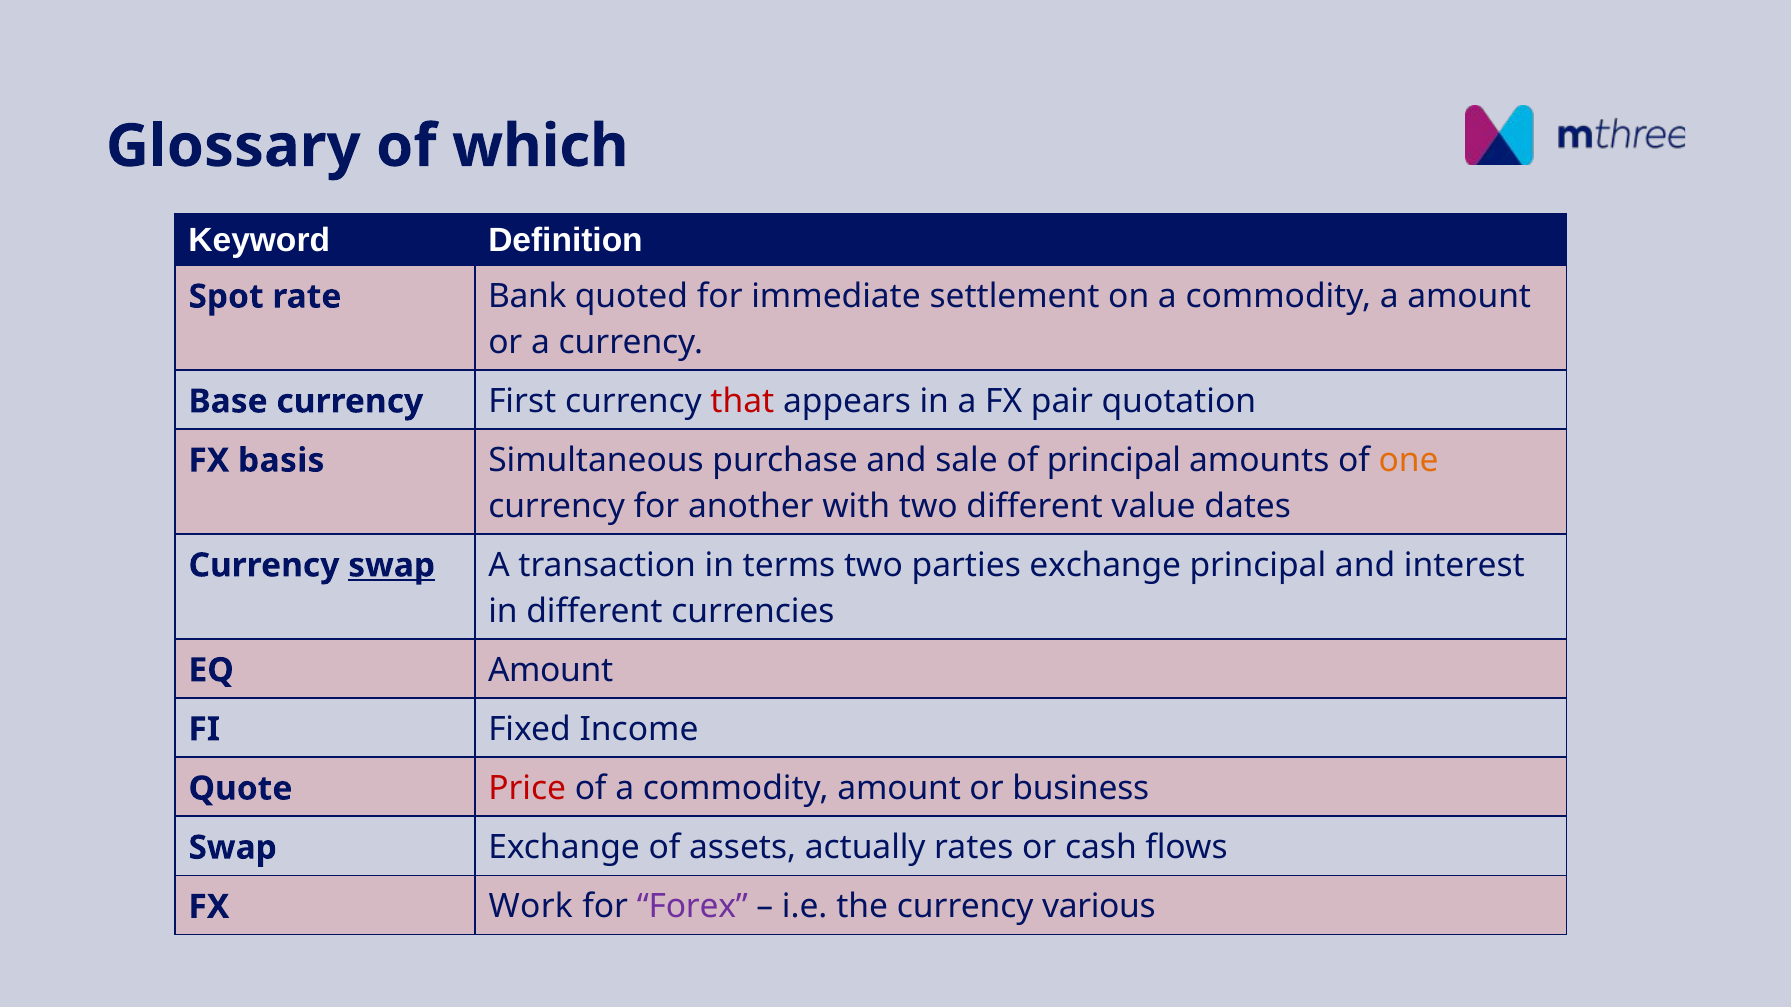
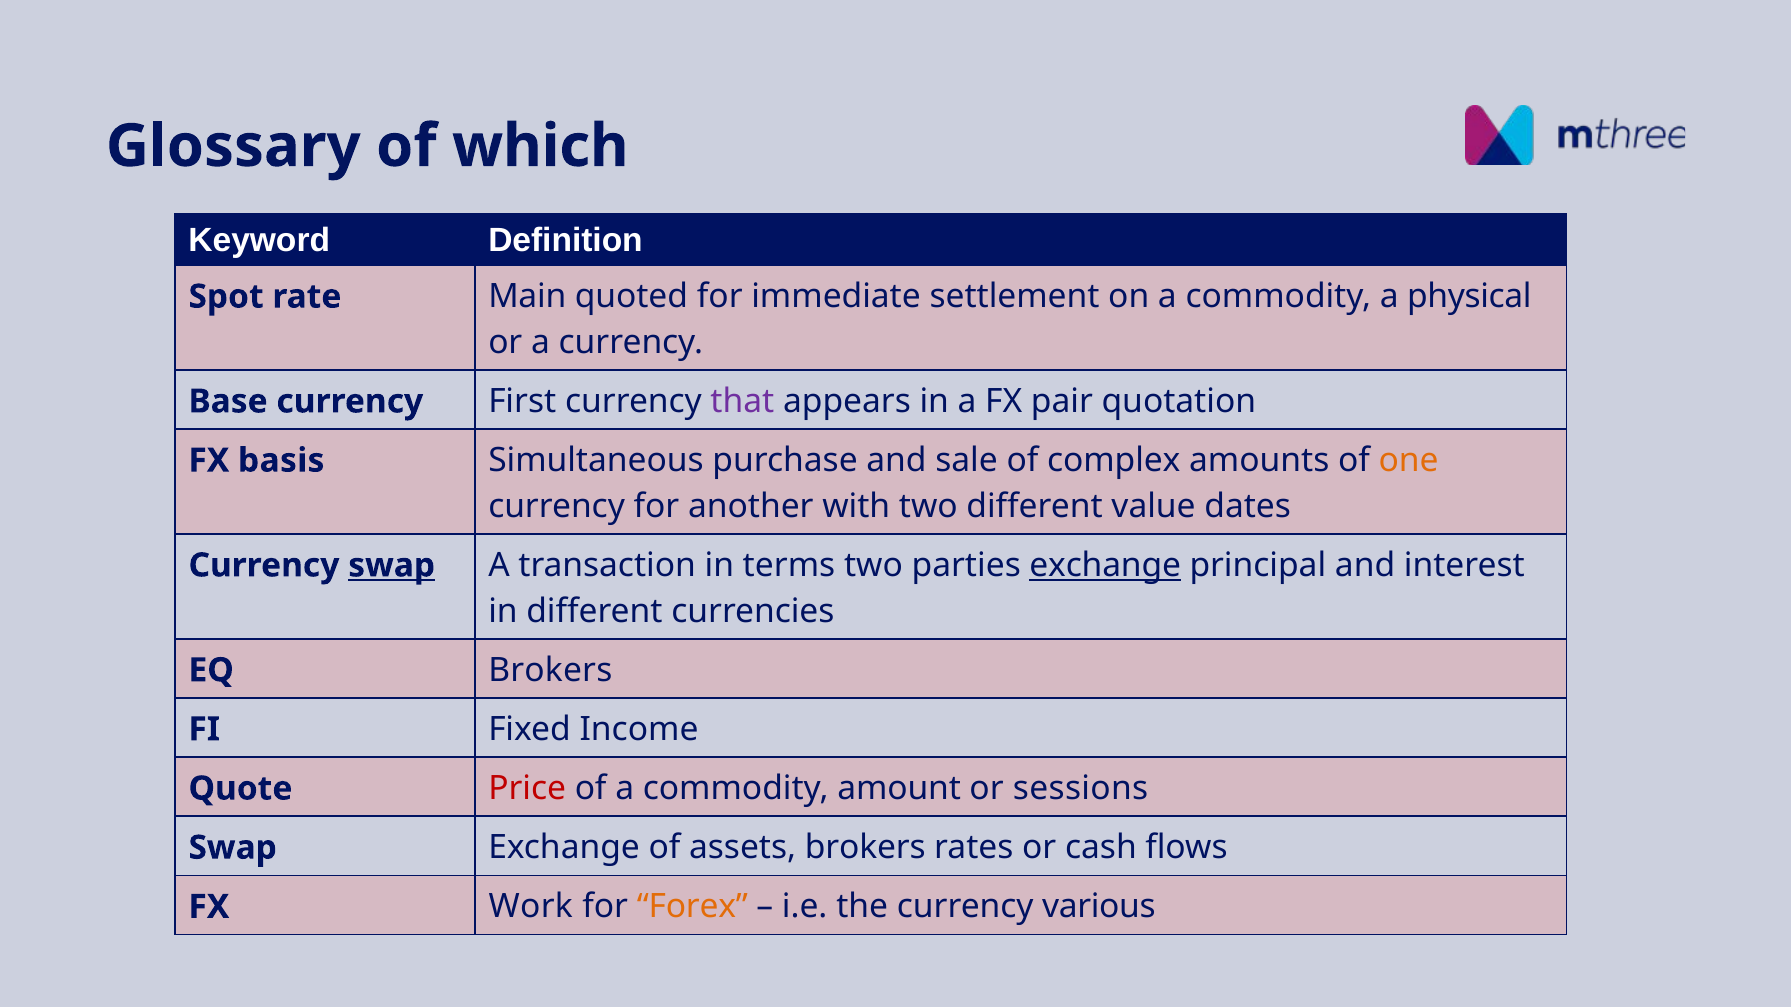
Bank: Bank -> Main (527, 297)
a amount: amount -> physical (1469, 297)
that colour: red -> purple (742, 402)
of principal: principal -> complex (1114, 461)
exchange underline: none -> present (1105, 566)
EQ Amount: Amount -> Brokers (550, 670)
business: business -> sessions (1081, 789)
assets actually: actually -> brokers (865, 848)
Forex colour: purple -> orange (692, 907)
